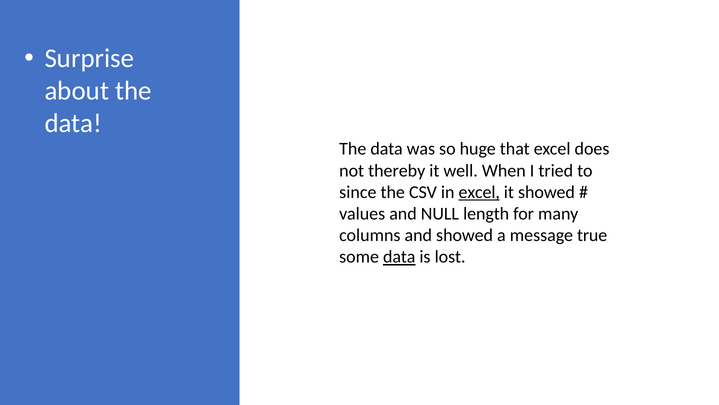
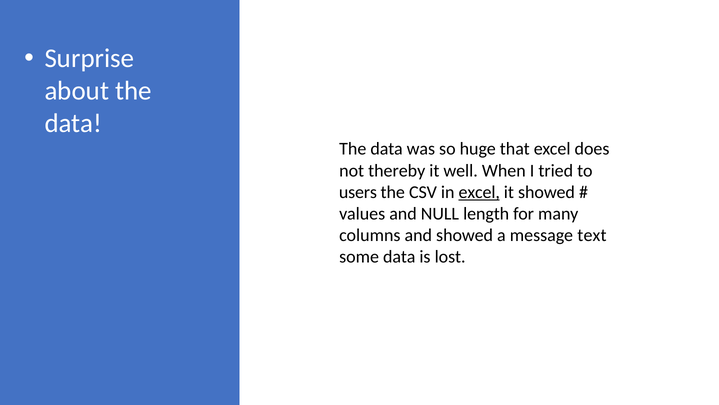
since: since -> users (358, 192)
true: true -> text (592, 235)
data underline: present -> none (399, 257)
